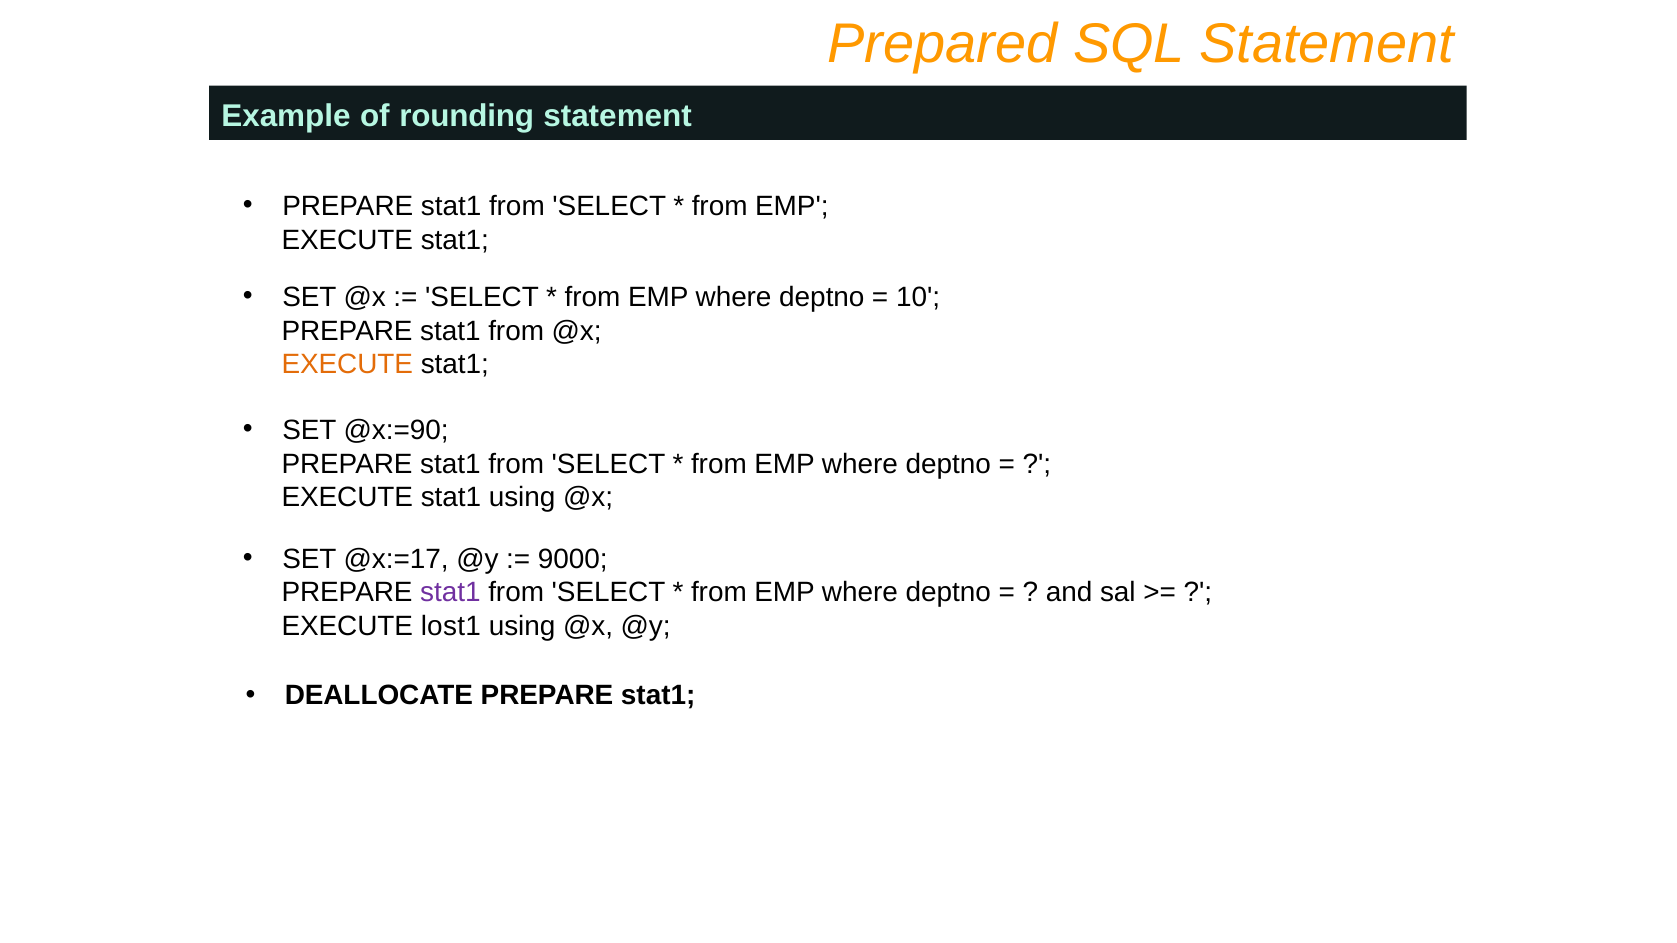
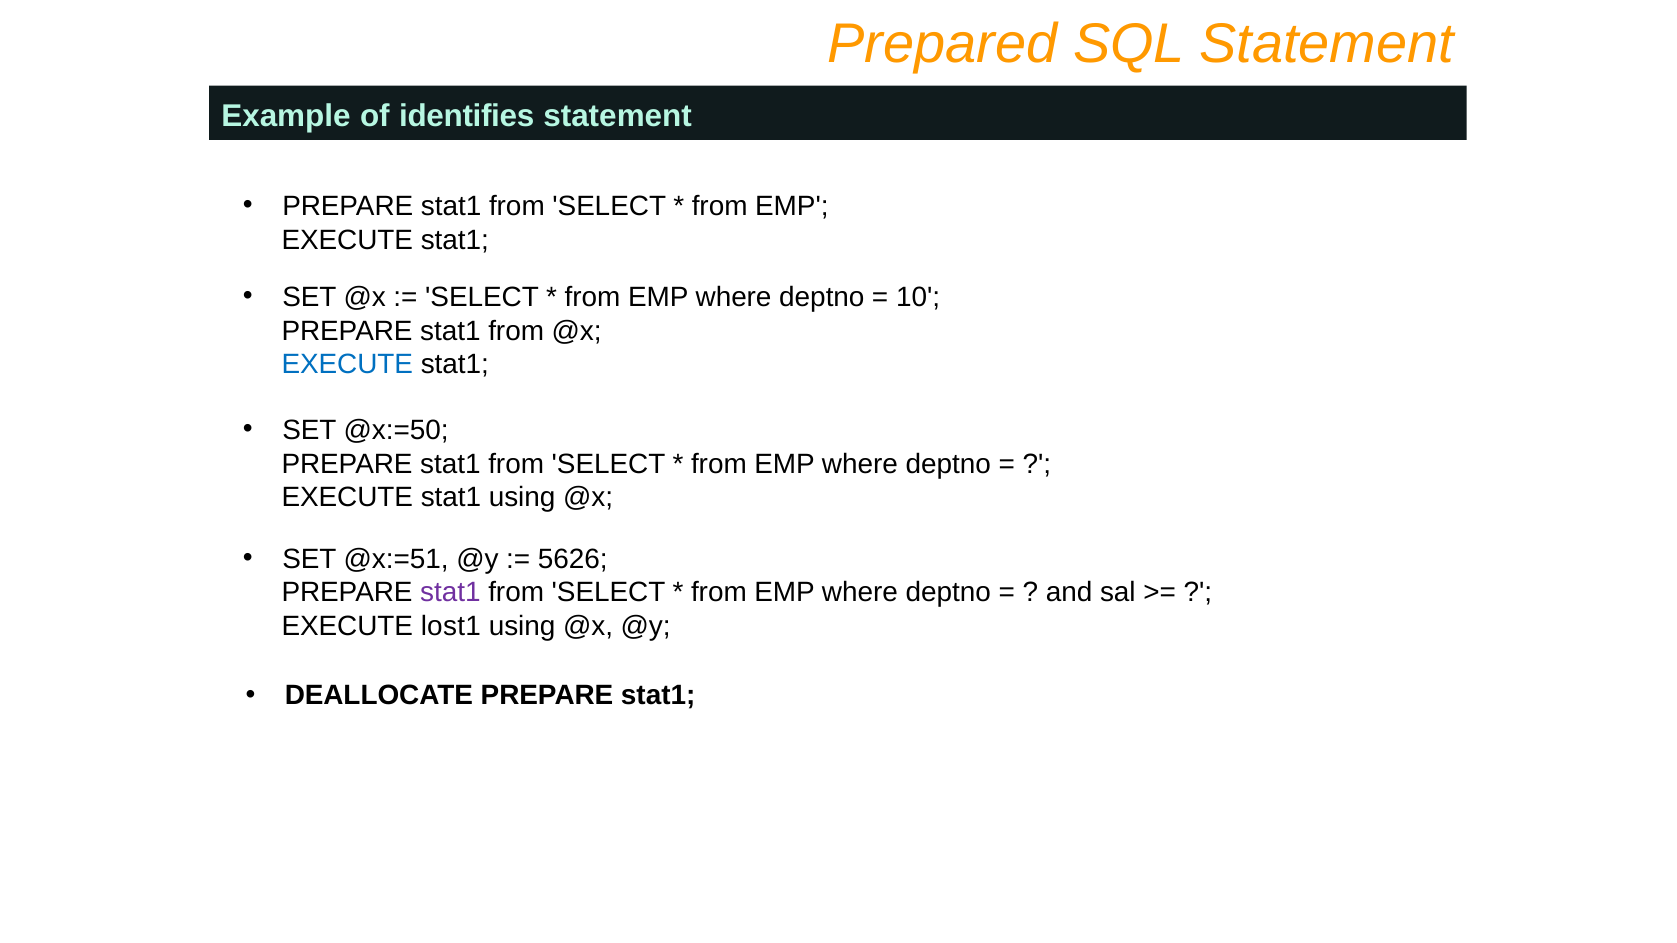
rounding: rounding -> identifies (467, 116)
EXECUTE colour: orange -> blue (347, 364)
@x:=90: @x:=90 -> @x:=50 (396, 430)
@x:=17: @x:=17 -> @x:=51 (396, 559)
9000: 9000 -> 5626 (573, 559)
